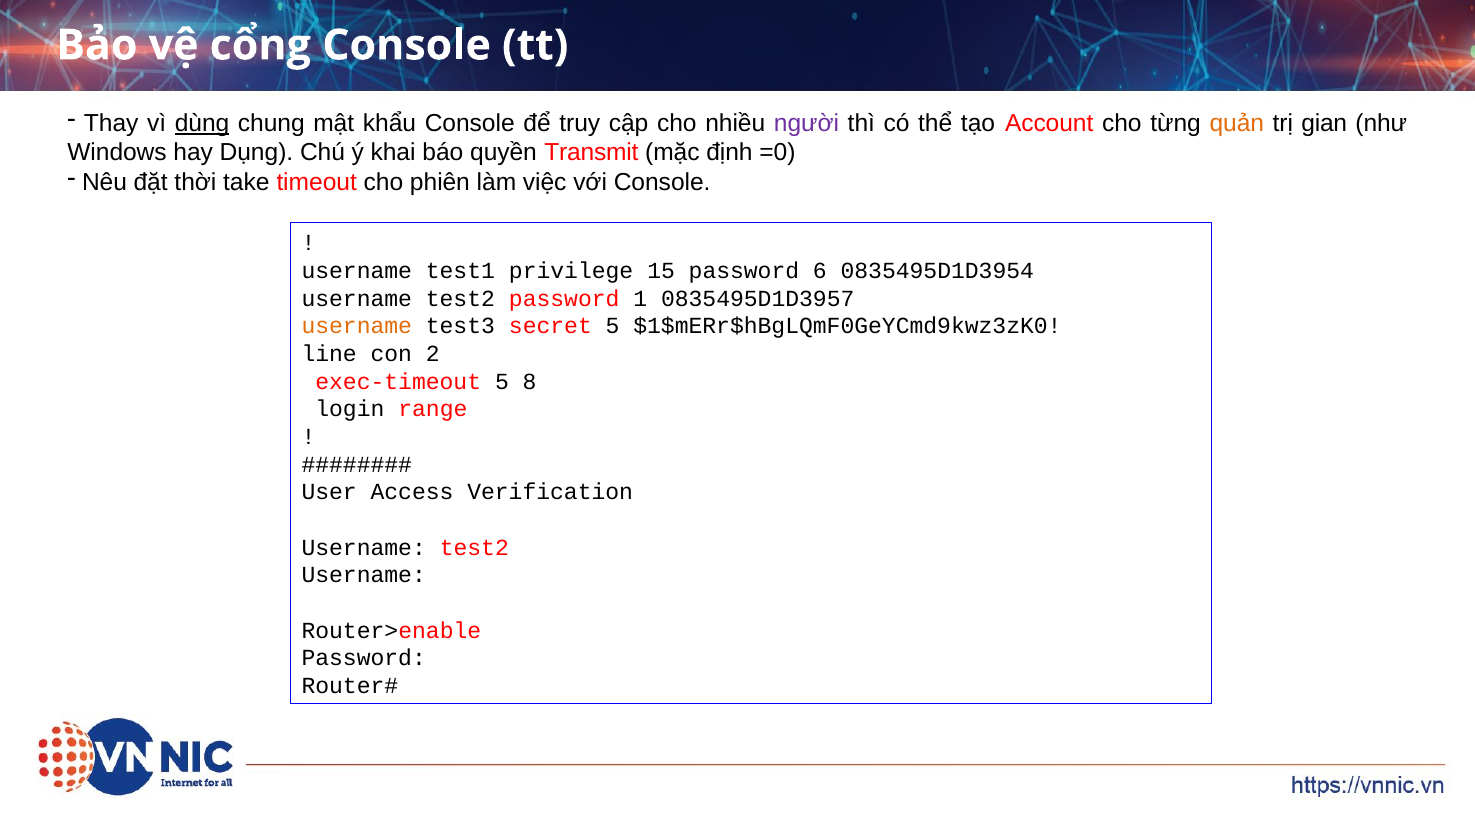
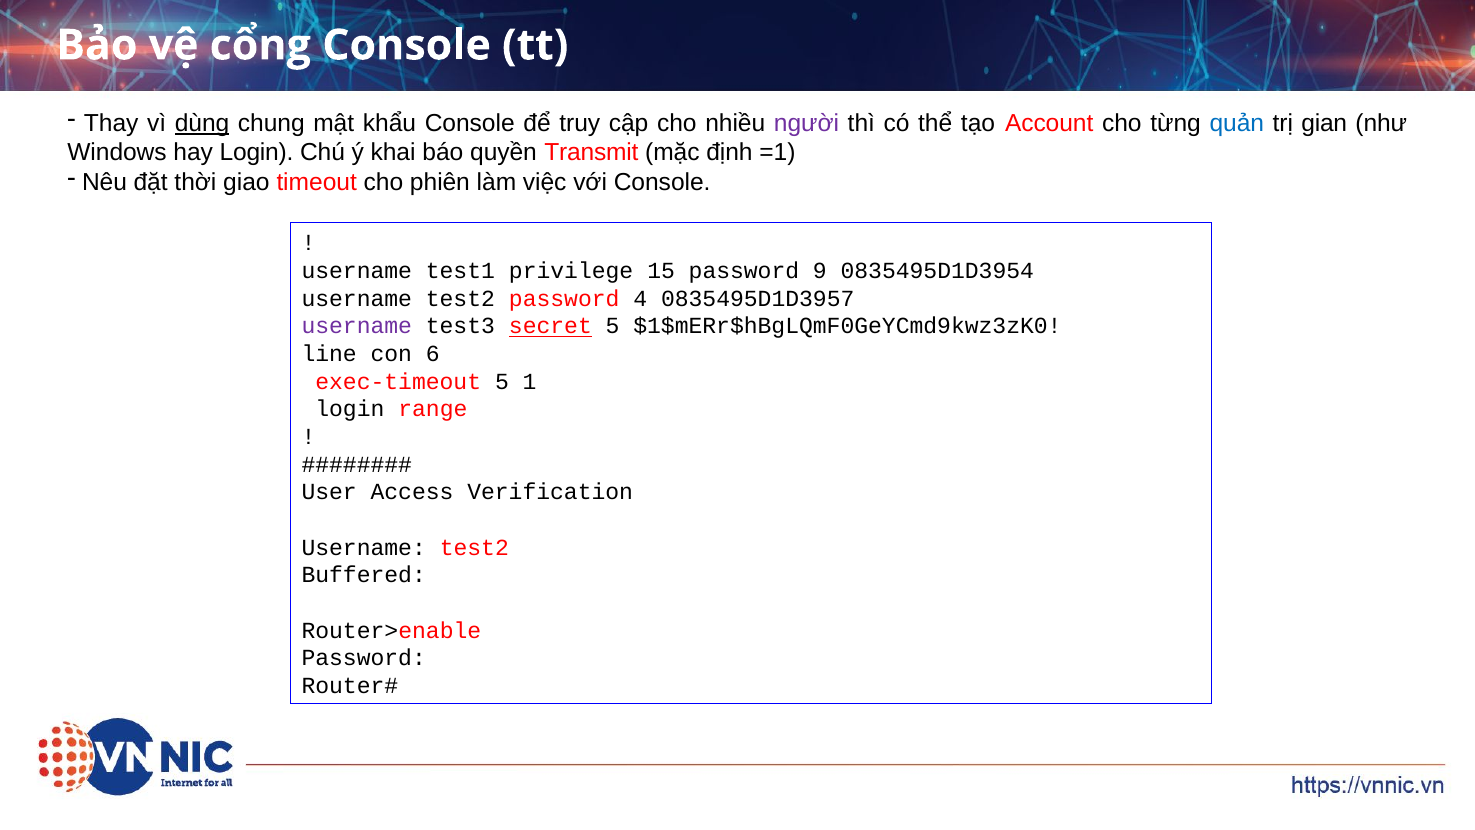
quản colour: orange -> blue (1237, 123)
hay Dụng: Dụng -> Login (257, 153)
=0: =0 -> =1 (777, 153)
take: take -> giao (246, 182)
6: 6 -> 9 (820, 271)
1: 1 -> 4 (640, 299)
username colour: orange -> purple (357, 326)
secret underline: none -> present (550, 326)
2: 2 -> 6 (433, 354)
8: 8 -> 1 (530, 381)
Username: Username -> Buffered (364, 575)
